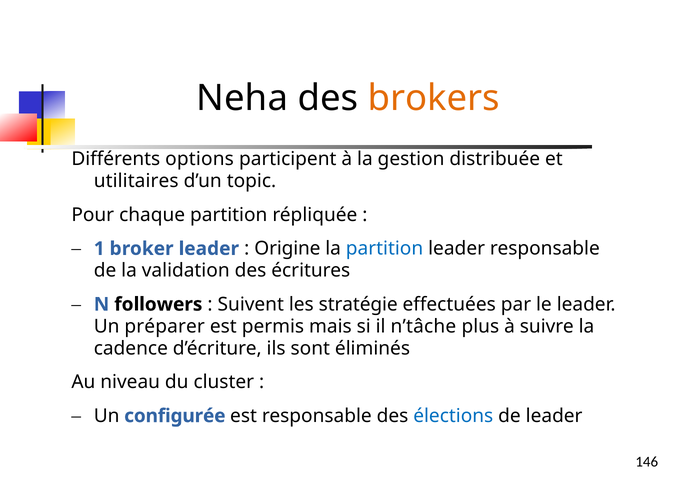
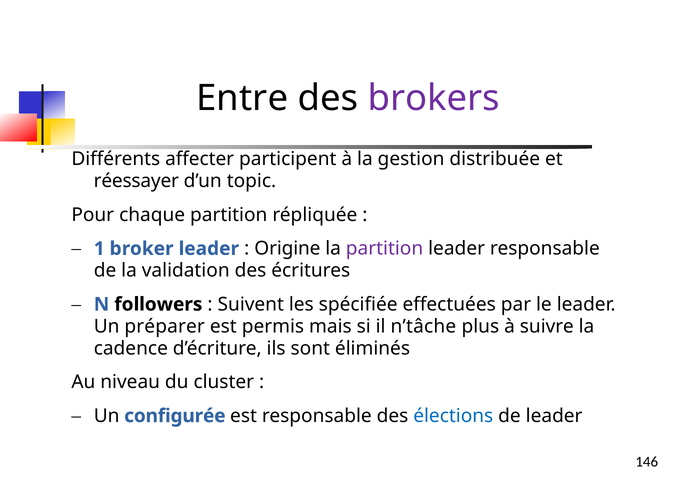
Neha: Neha -> Entre (242, 98)
brokers colour: orange -> purple (434, 98)
options: options -> affecter (200, 159)
utilitaires: utilitaires -> réessayer (136, 181)
partition colour: blue -> purple (385, 249)
stratégie: stratégie -> spécifiée (358, 305)
